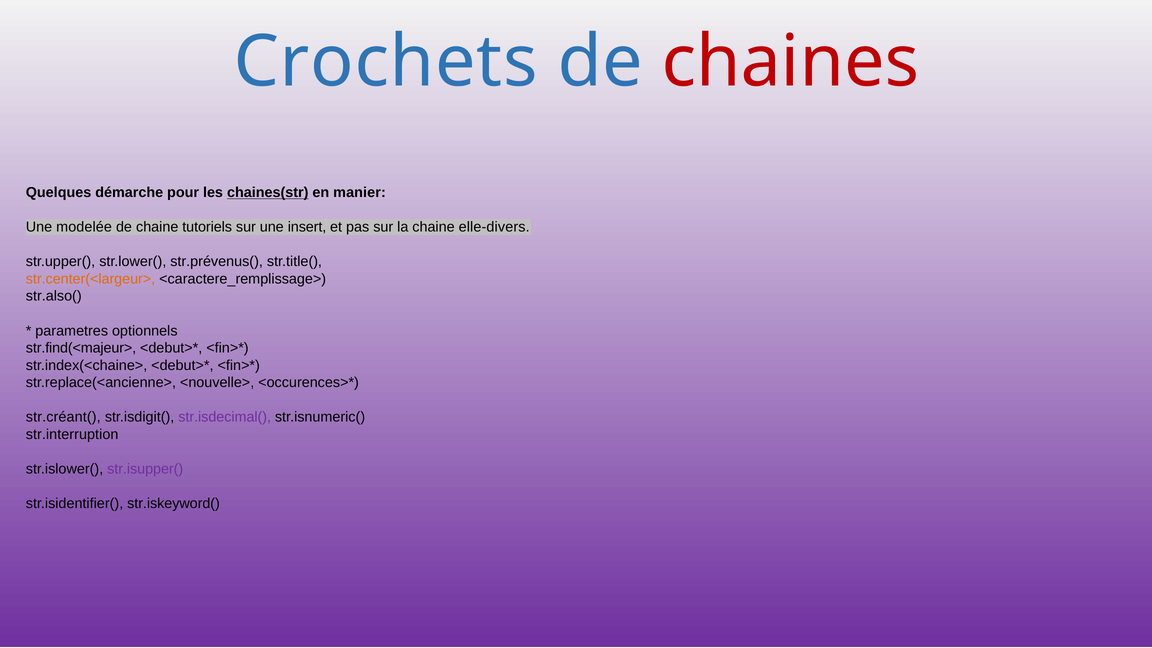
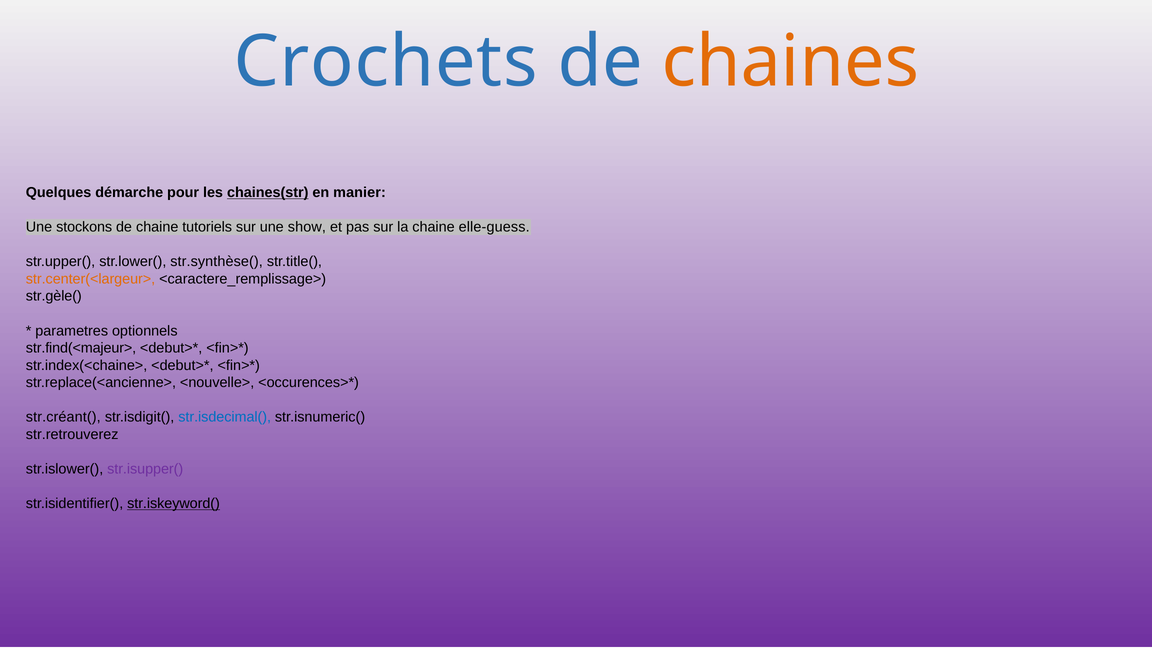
chaines colour: red -> orange (790, 62)
modelée: modelée -> stockons (84, 227)
insert: insert -> show (307, 227)
elle-divers: elle-divers -> elle-guess (494, 227)
str.prévenus(: str.prévenus( -> str.synthèse( (217, 262)
str.also(: str.also( -> str.gèle( (54, 296)
str.isdecimal( colour: purple -> blue (225, 417)
str.interruption: str.interruption -> str.retrouverez (72, 434)
str.iskeyword( underline: none -> present (174, 504)
